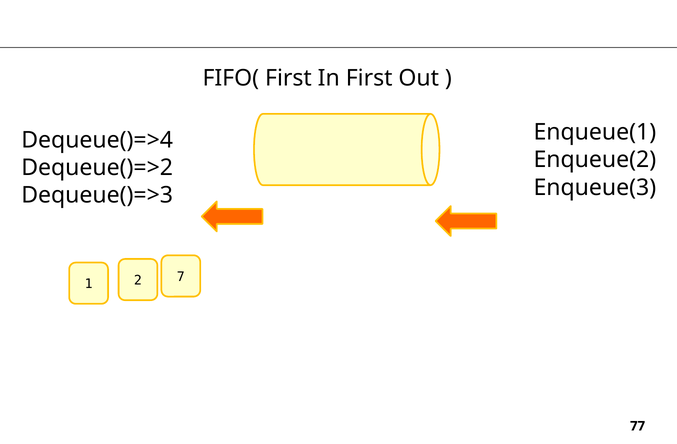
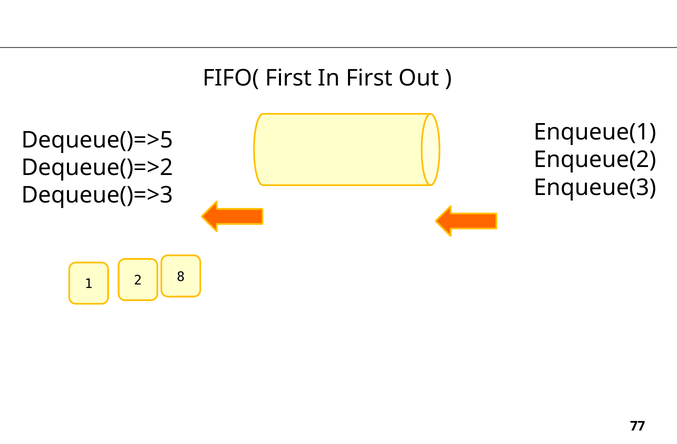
Dequeue()=>4: Dequeue()=>4 -> Dequeue()=>5 (97, 140)
7: 7 -> 8 (181, 277)
